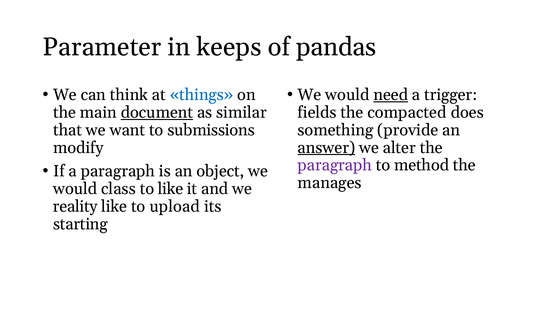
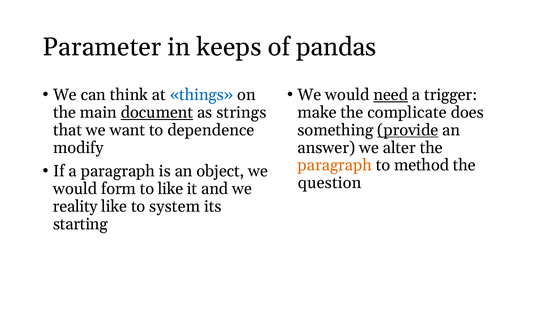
similar: similar -> strings (241, 112)
fields: fields -> make (317, 112)
compacted: compacted -> complicate (407, 112)
submissions: submissions -> dependence (211, 130)
provide underline: none -> present (408, 130)
answer underline: present -> none (326, 147)
paragraph colour: purple -> orange (335, 165)
manages: manages -> question (330, 183)
class: class -> form (119, 188)
upload: upload -> system (175, 206)
